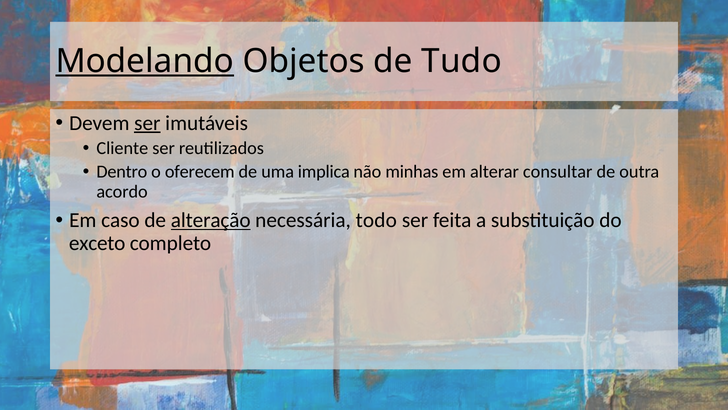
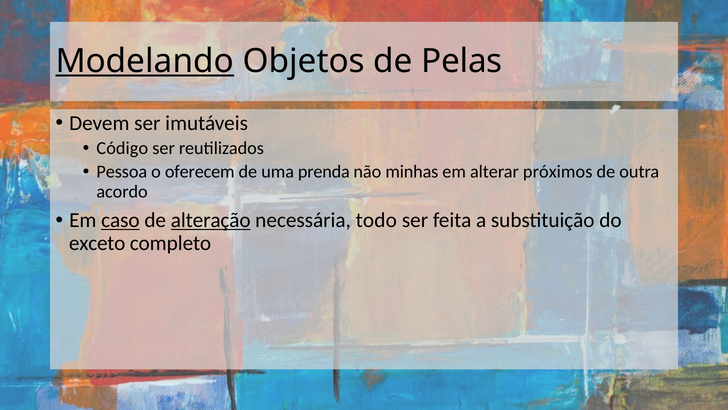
Tudo: Tudo -> Pelas (462, 61)
ser underline: present -> none (147, 123)
Cliente: Cliente -> Código (122, 148)
Dentro: Dentro -> Pessoa (122, 172)
implica: implica -> prenda (324, 172)
consultar: consultar -> próximos (558, 172)
caso underline: none -> present (120, 220)
